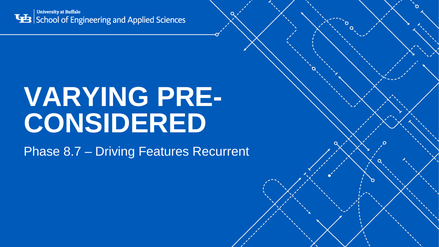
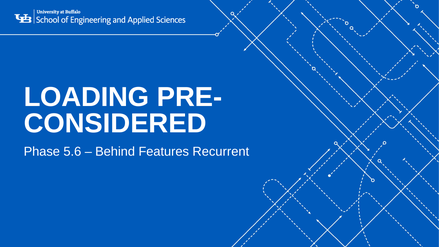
VARYING: VARYING -> LOADING (86, 97)
8.7: 8.7 -> 5.6 (72, 151)
Driving: Driving -> Behind (115, 151)
